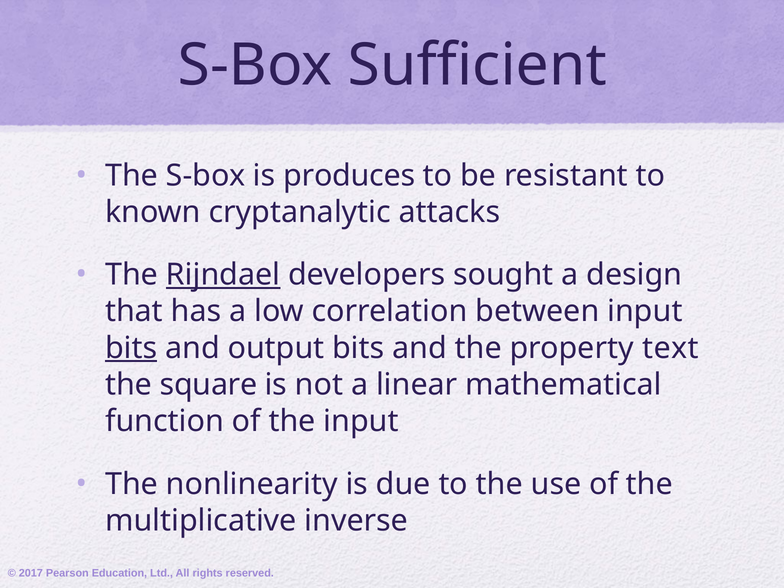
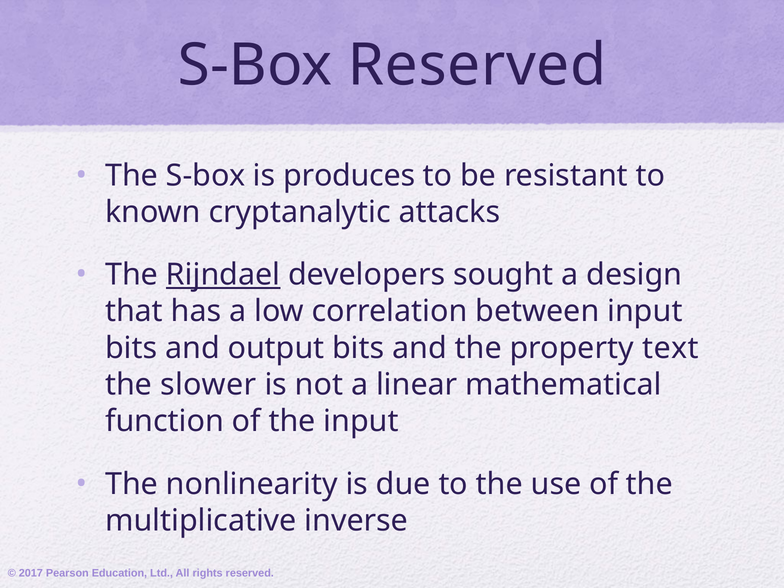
S-Box Sufficient: Sufficient -> Reserved (477, 65)
bits underline: present -> none (131, 348)
square: square -> slower (208, 385)
